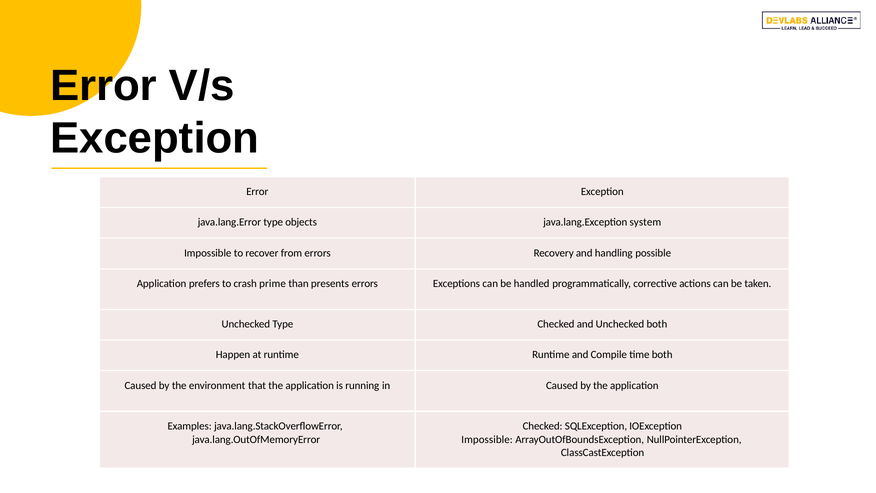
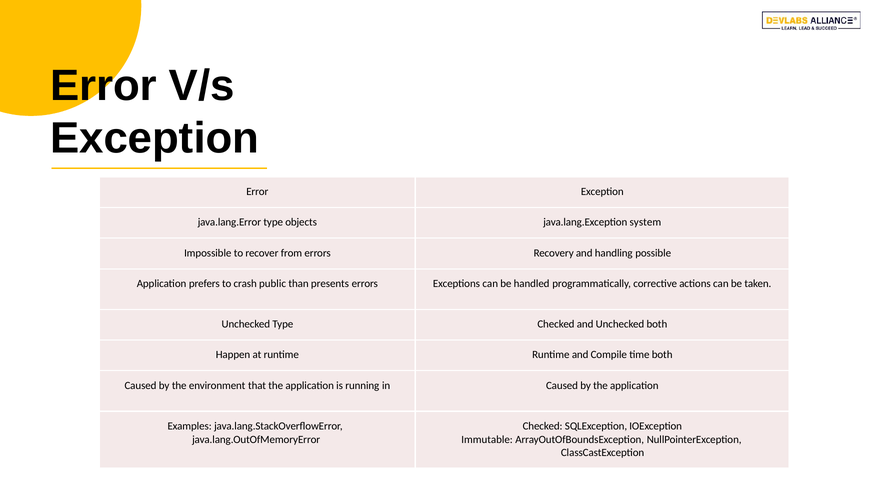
prime: prime -> public (273, 283)
Impossible: Impossible -> Immutable (487, 439)
